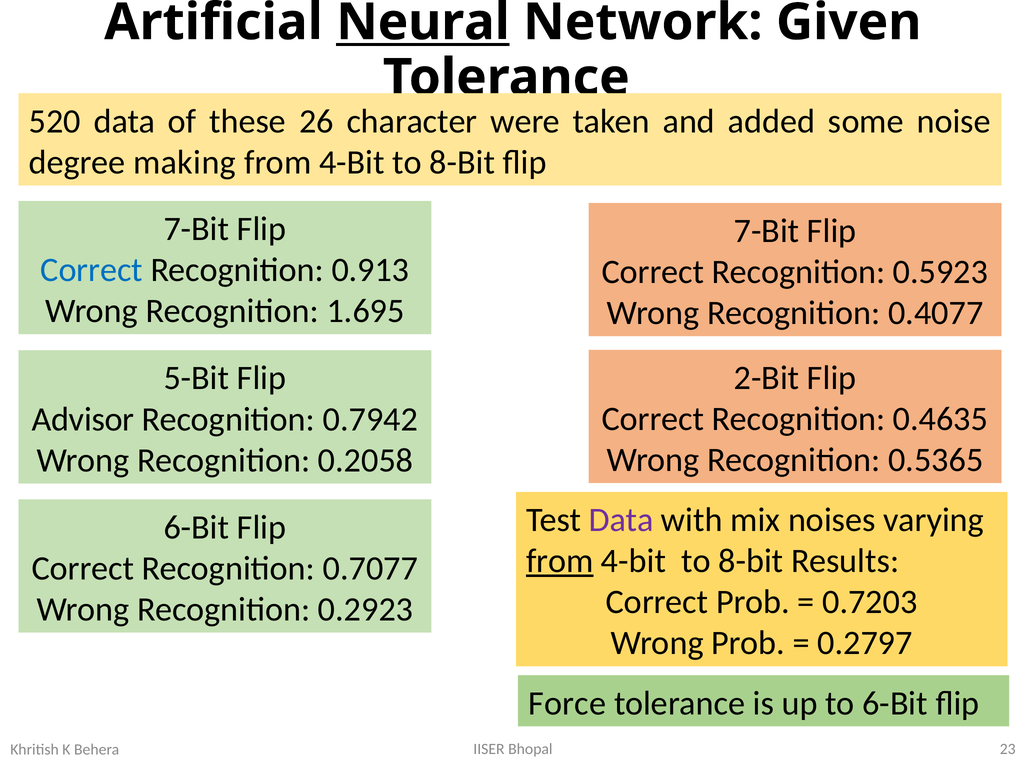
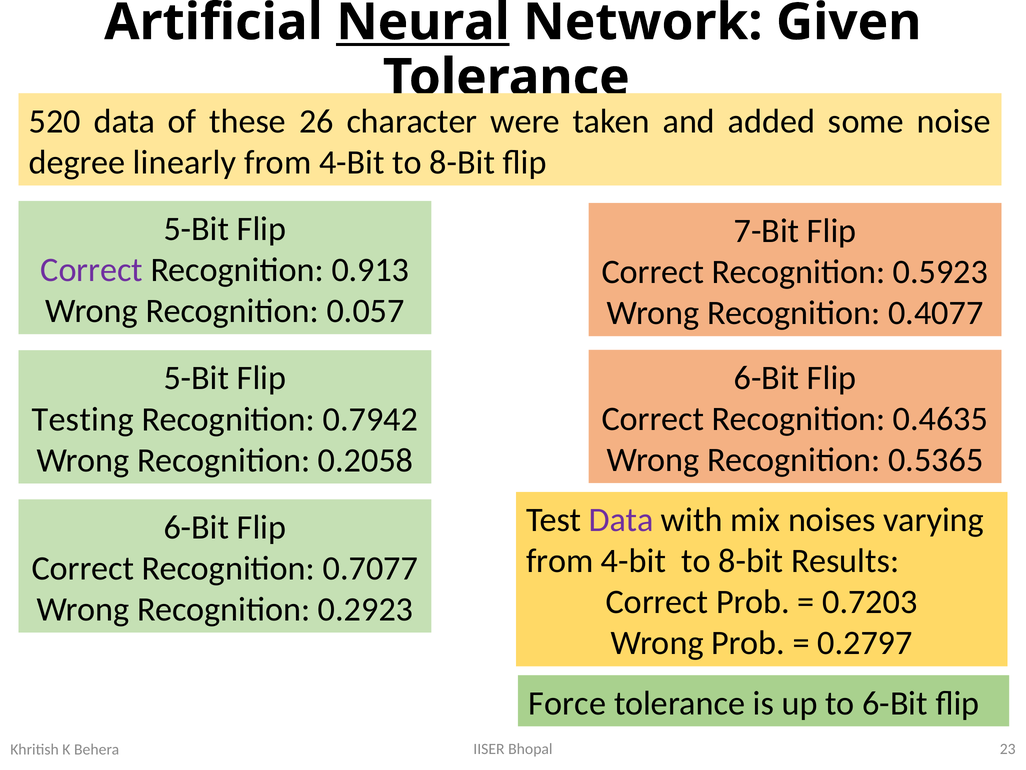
making: making -> linearly (185, 162)
7-Bit: 7-Bit -> 5-Bit (196, 229)
Correct colour: blue -> purple (92, 270)
1.695: 1.695 -> 0.057 (366, 311)
2-Bit: 2-Bit -> 6-Bit (767, 378)
Advisor: Advisor -> Testing (83, 419)
from underline: present -> none (560, 561)
